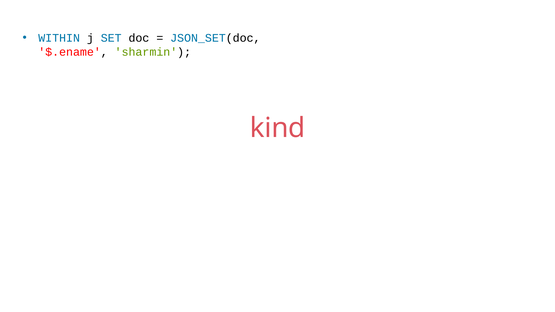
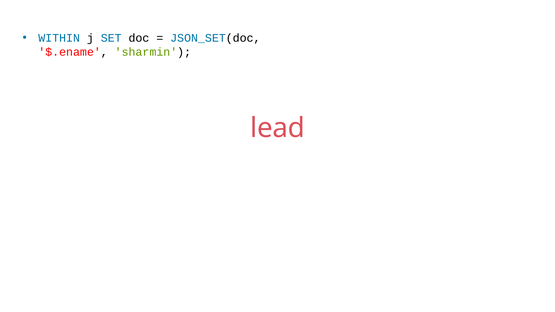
kind: kind -> lead (278, 128)
